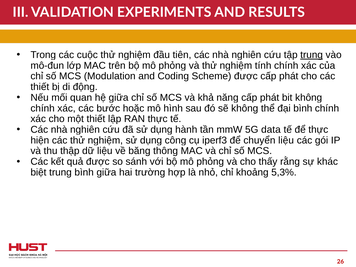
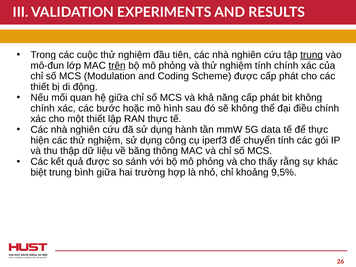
trên underline: none -> present (117, 66)
đại bình: bình -> điều (303, 108)
chuyển liệu: liệu -> tính (286, 140)
5,3%: 5,3% -> 9,5% (284, 172)
